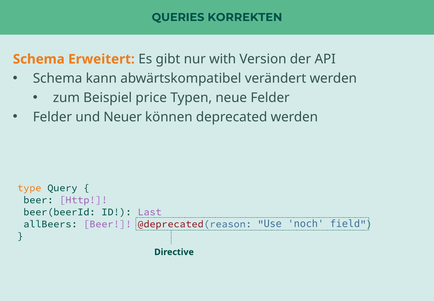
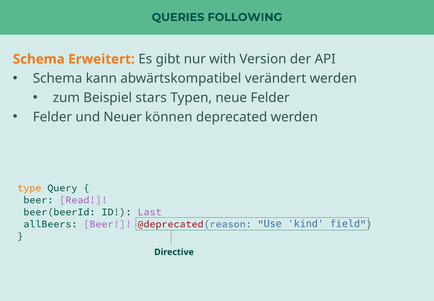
KORREKTEN: KORREKTEN -> FOLLOWING (245, 17)
price: price -> stars (151, 98)
Http: Http -> Read (83, 200)
noch: noch -> kind (306, 224)
